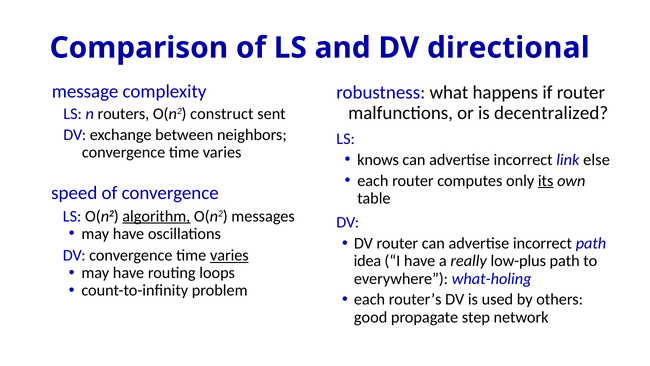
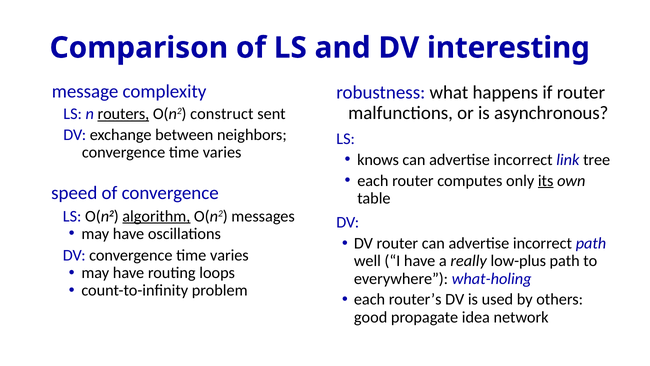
directional: directional -> interesting (508, 48)
decentralized: decentralized -> asynchronous (551, 113)
routers underline: none -> present (123, 114)
else: else -> tree (597, 160)
varies underline: present -> none (229, 255)
idea: idea -> well (367, 261)
step: step -> idea (476, 317)
